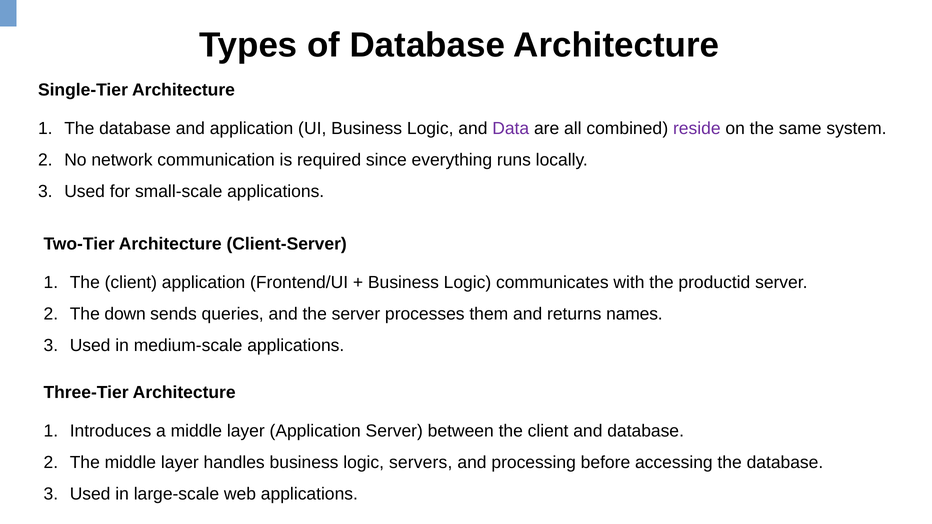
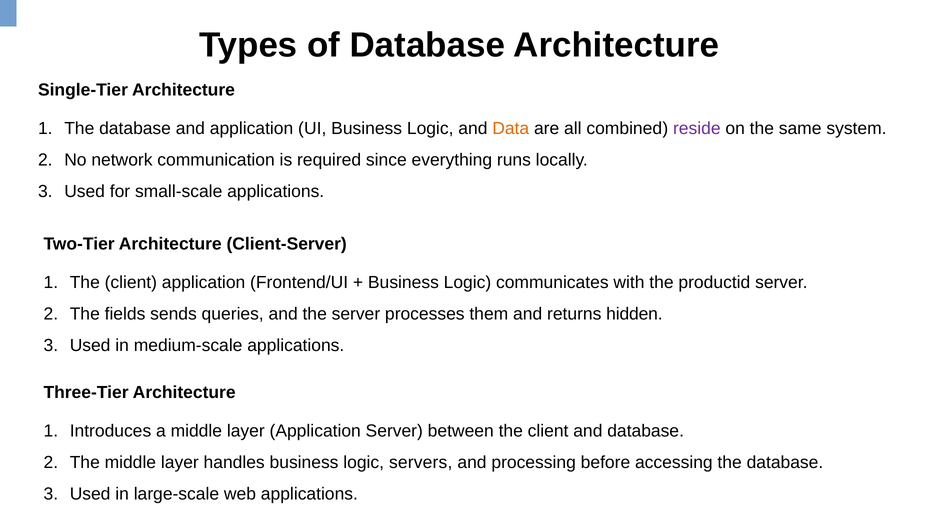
Data colour: purple -> orange (511, 129)
down: down -> fields (125, 314)
names: names -> hidden (634, 314)
